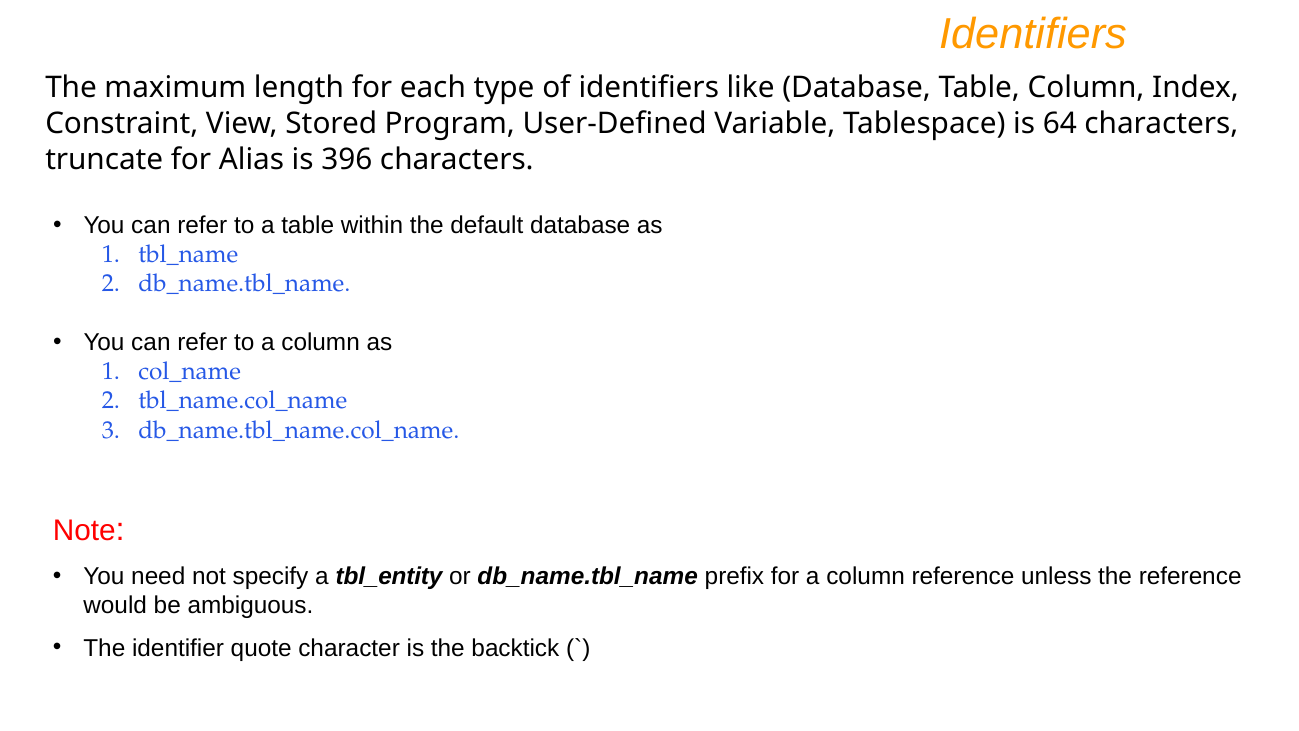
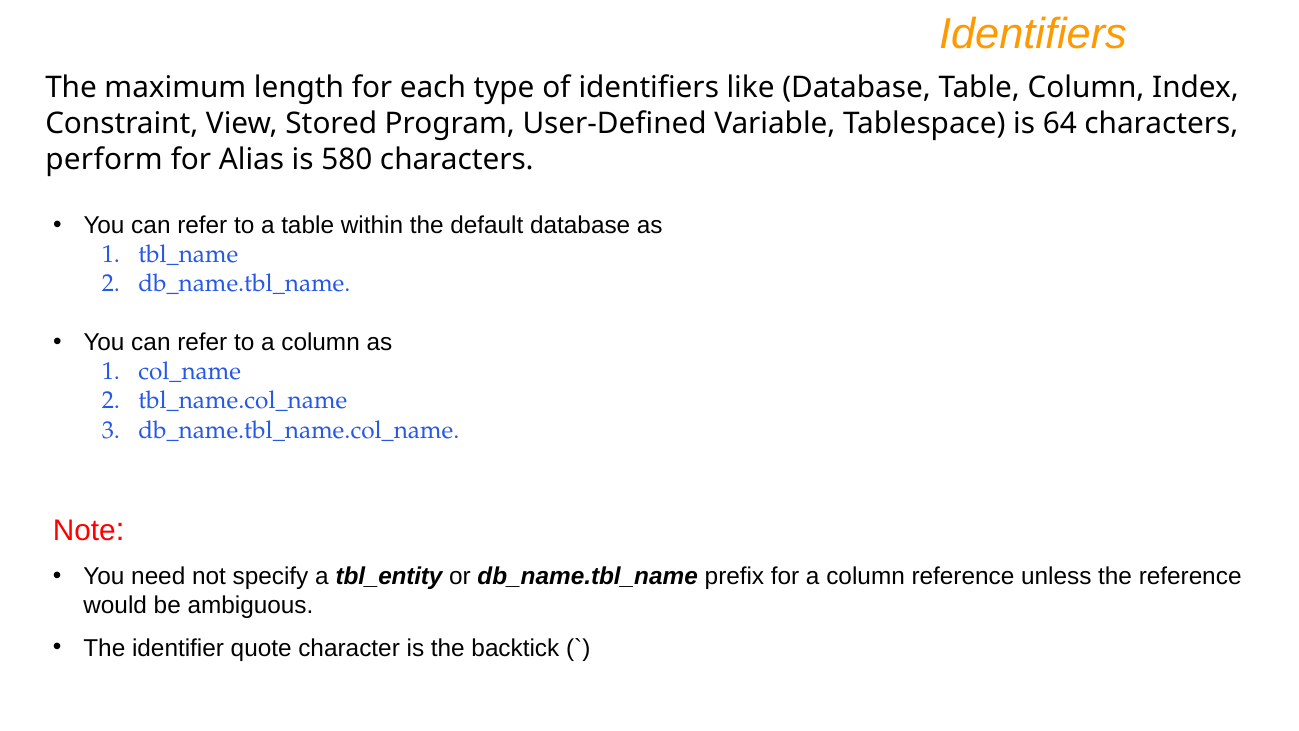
truncate: truncate -> perform (104, 160)
396: 396 -> 580 (347, 160)
